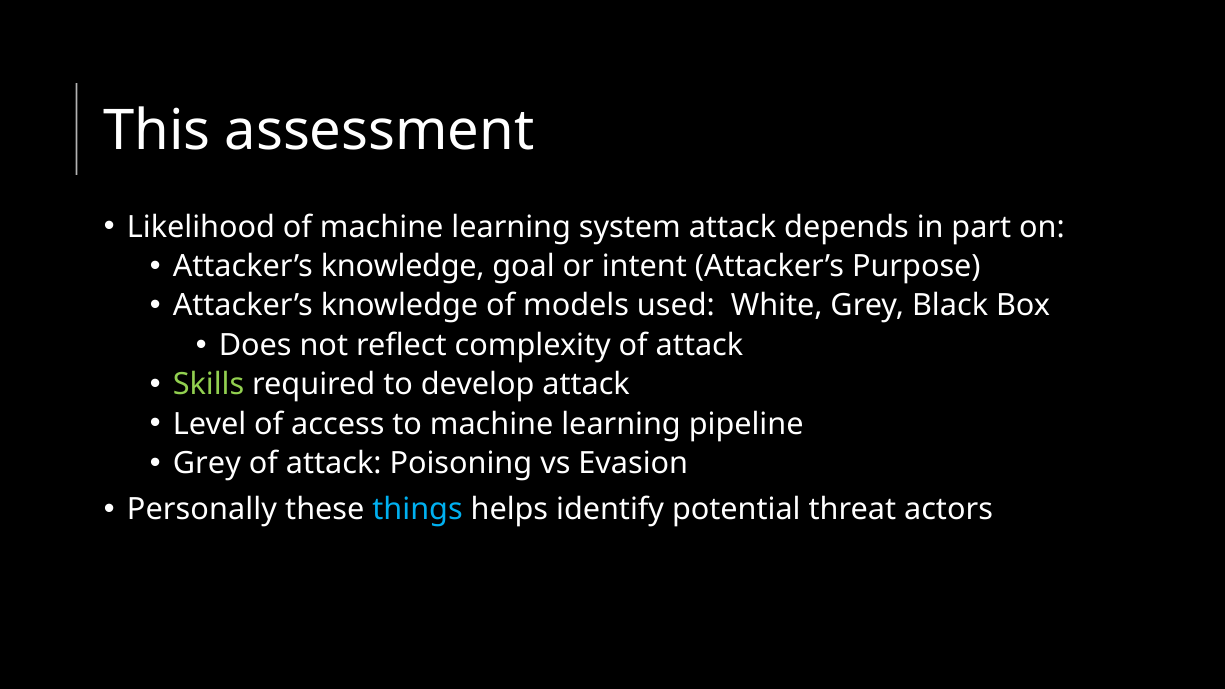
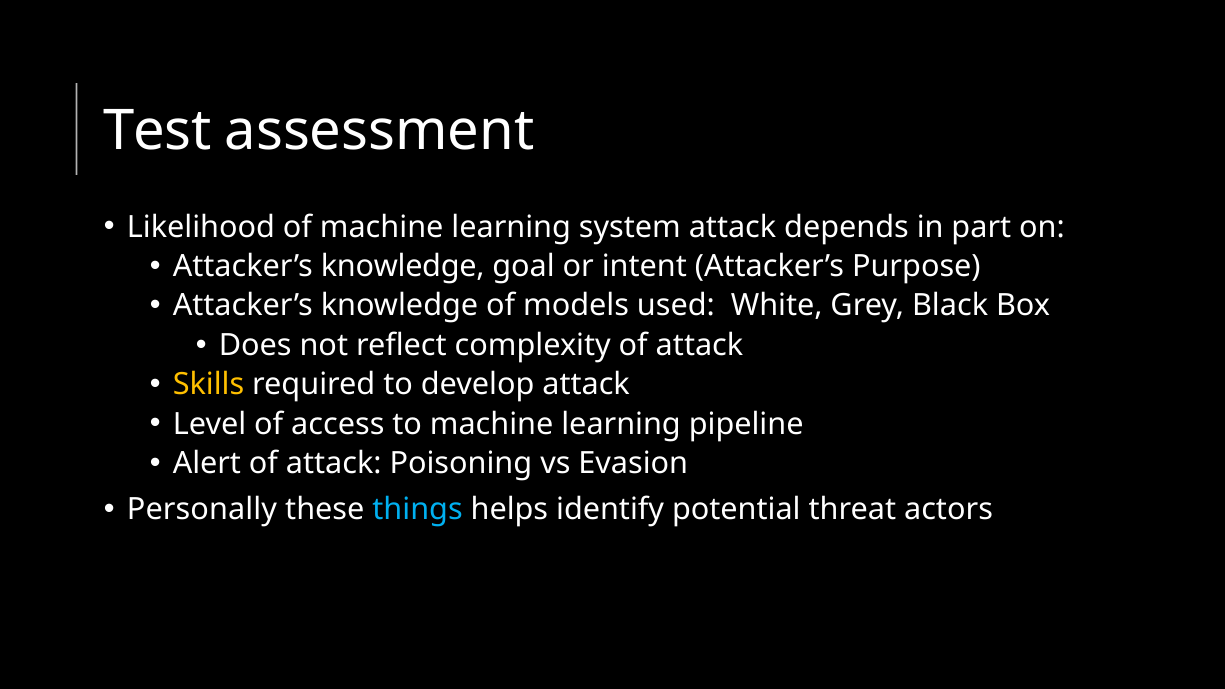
This: This -> Test (157, 131)
Skills colour: light green -> yellow (209, 385)
Grey: Grey -> Alert (207, 464)
